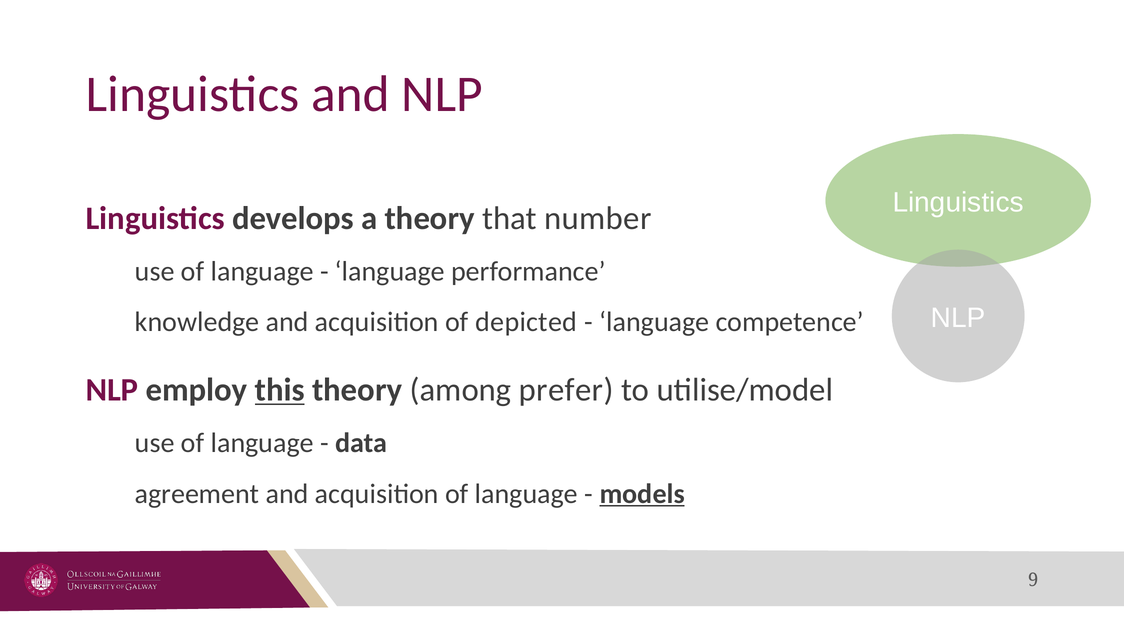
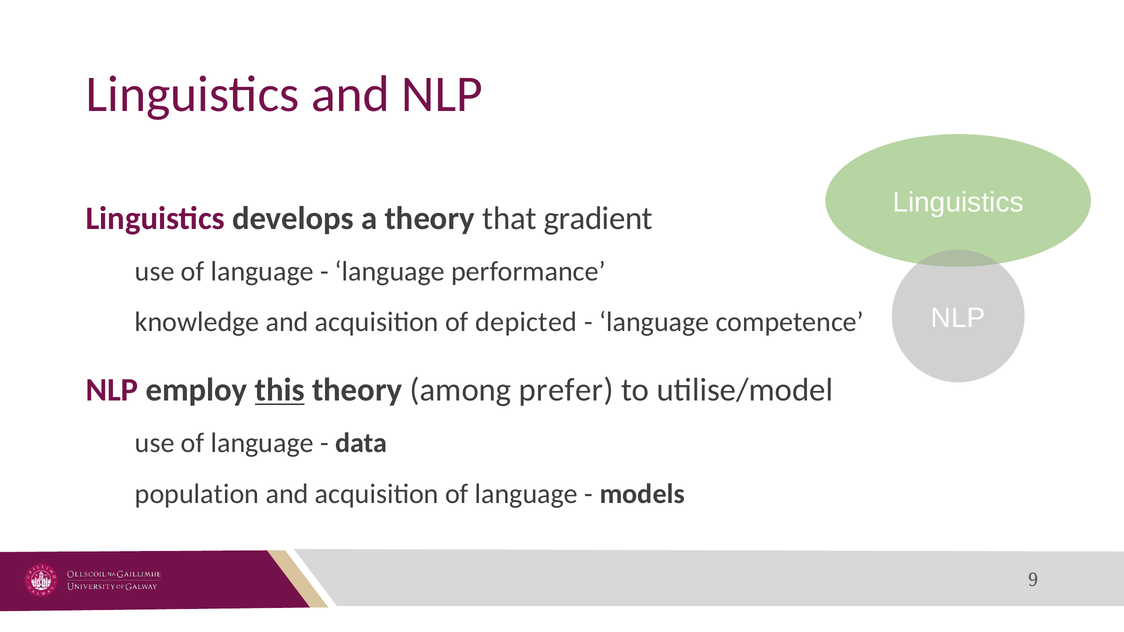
number: number -> gradient (598, 218)
agreement: agreement -> population (197, 494)
models underline: present -> none (642, 494)
